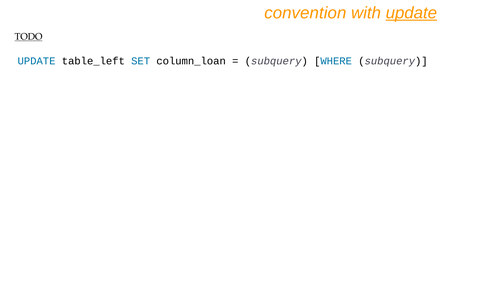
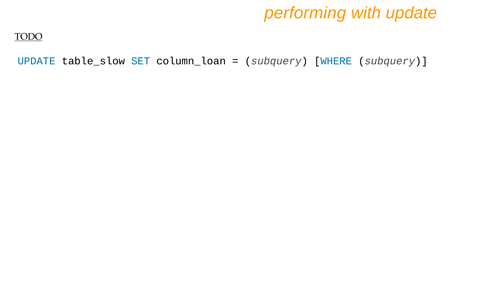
convention: convention -> performing (305, 13)
update underline: present -> none (411, 13)
table_left: table_left -> table_slow (93, 61)
